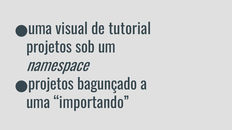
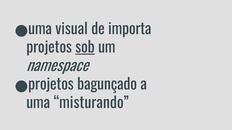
tutorial: tutorial -> importa (130, 29)
sob underline: none -> present (85, 48)
importando: importando -> misturando (91, 103)
